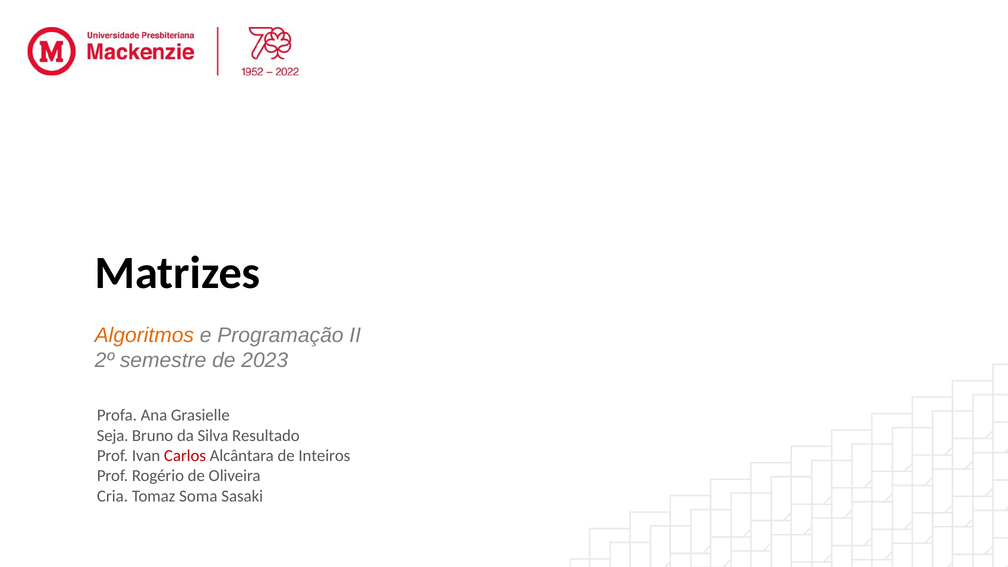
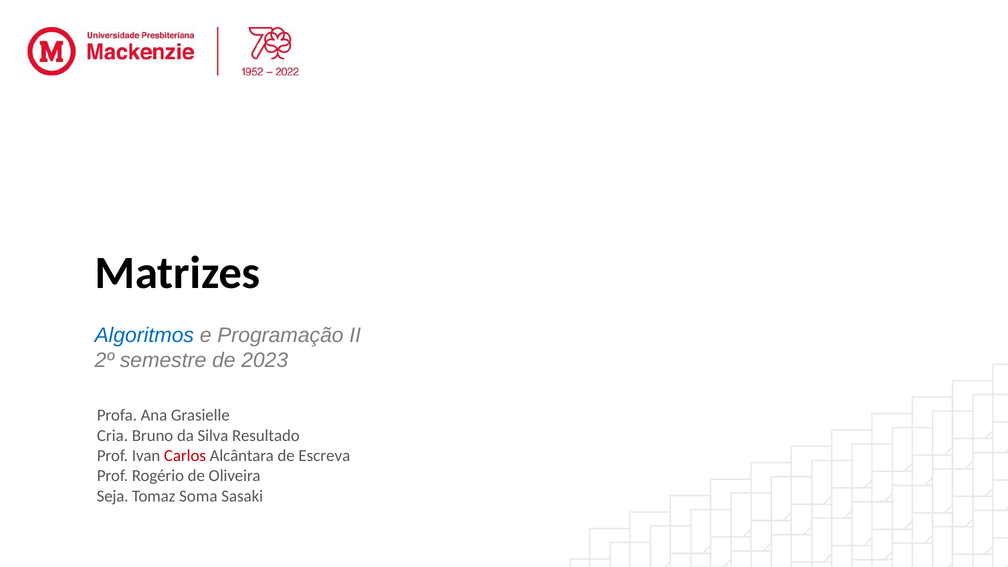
Algoritmos colour: orange -> blue (144, 335)
Seja: Seja -> Cria (112, 436)
Inteiros: Inteiros -> Escreva (324, 456)
Cria: Cria -> Seja (113, 496)
